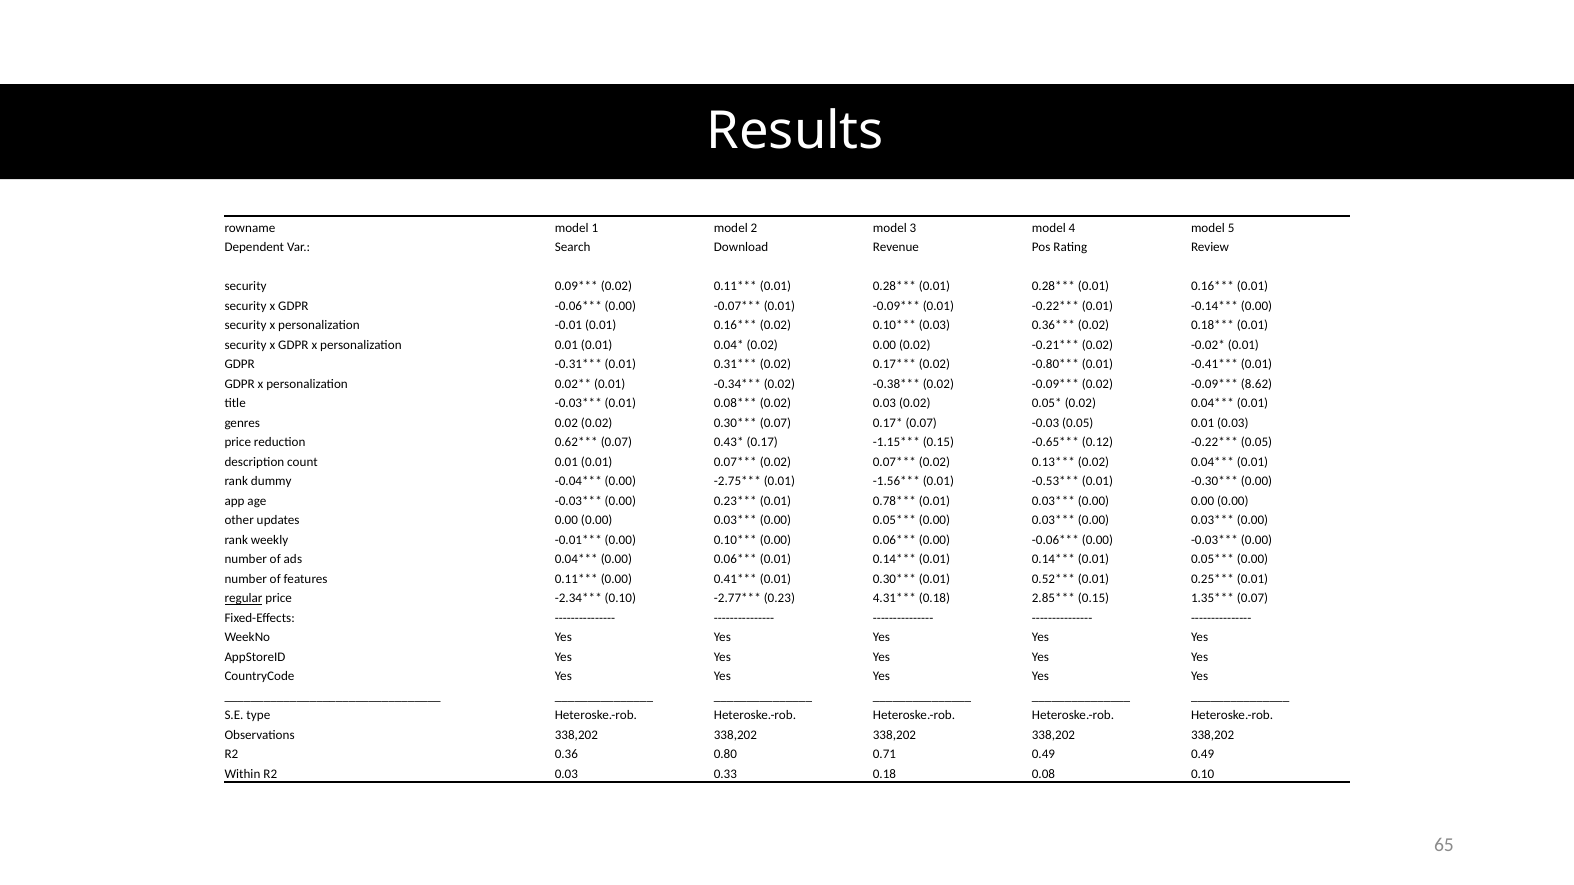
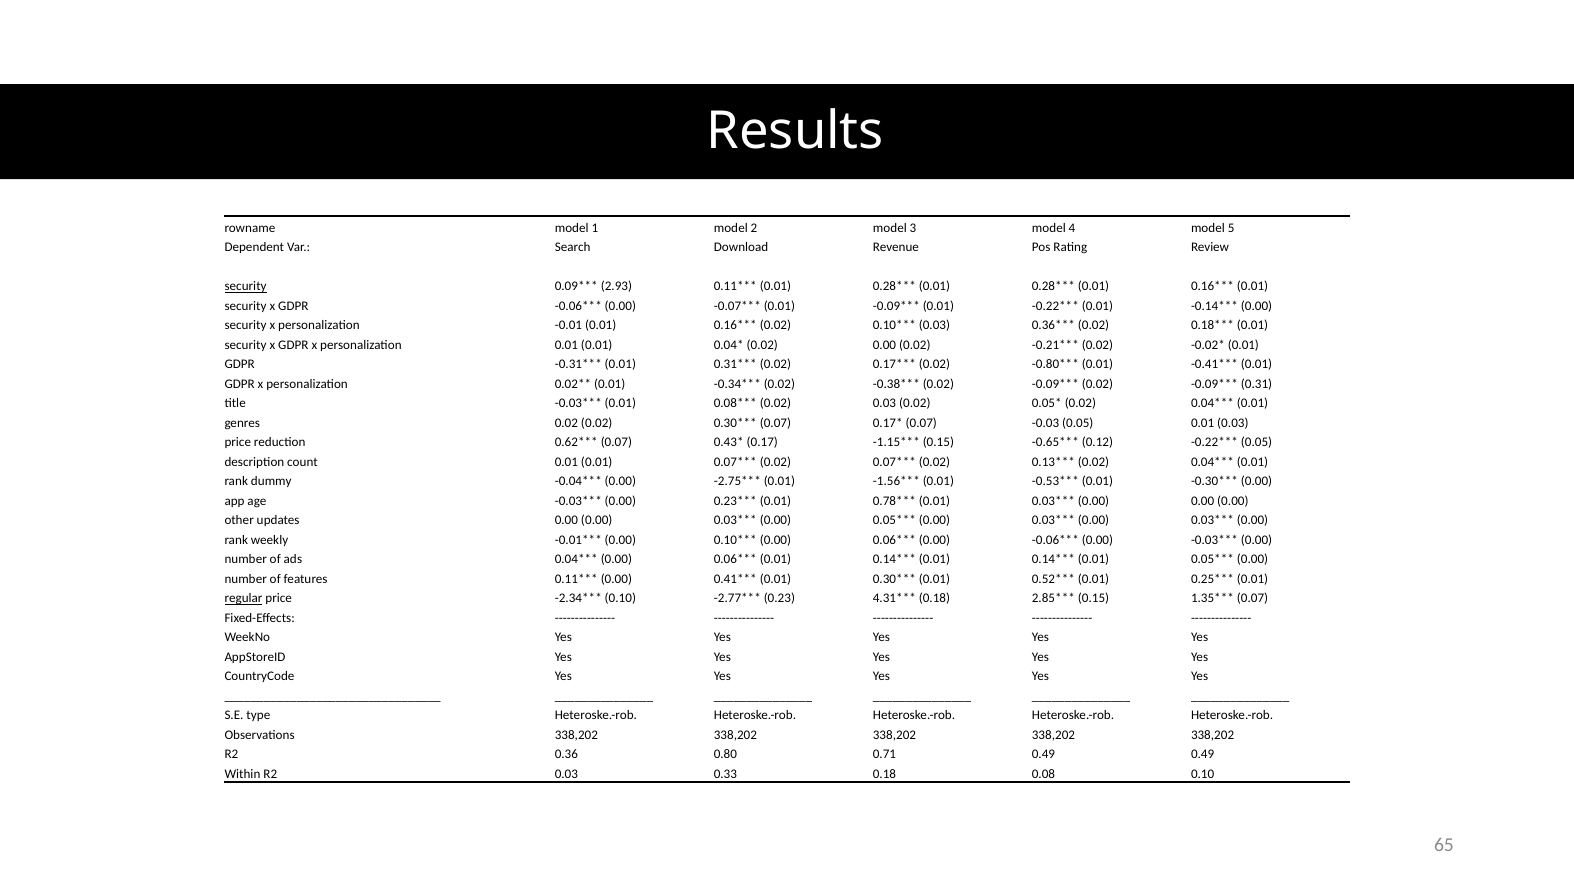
security underline: none -> present (246, 286)
0.02: 0.02 -> 2.93 (616, 286)
8.62: 8.62 -> 0.31 (1257, 384)
